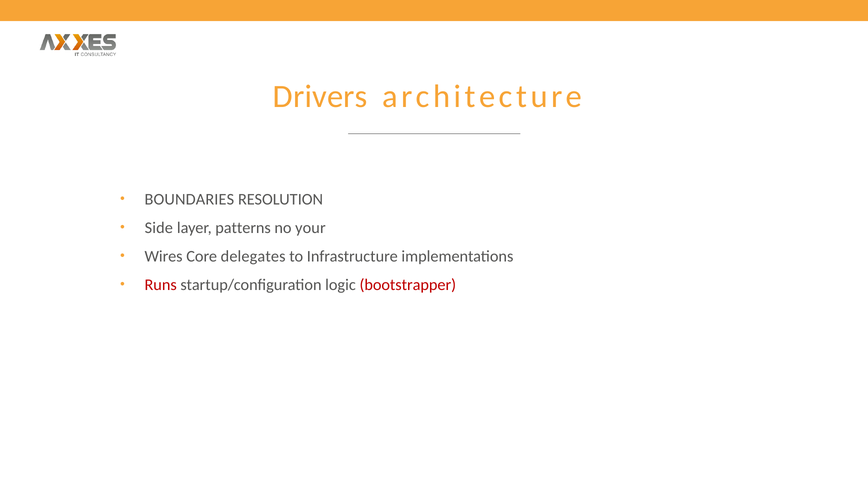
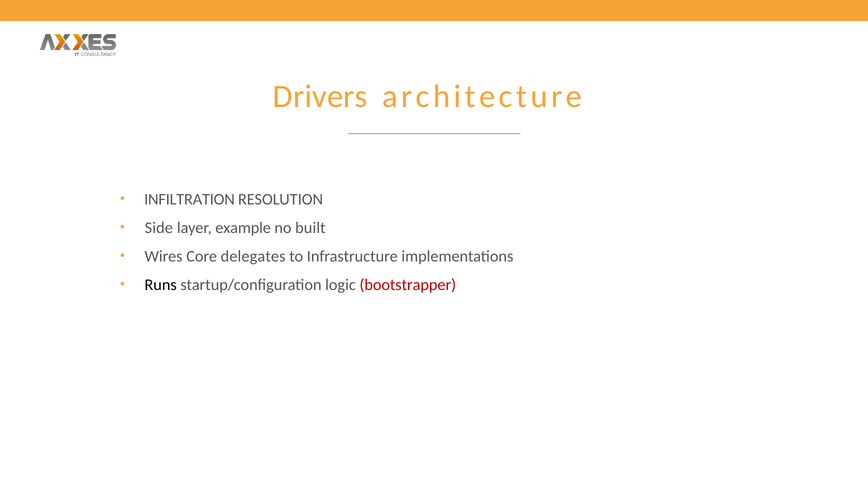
BOUNDARIES: BOUNDARIES -> INFILTRATION (190, 200)
patterns: patterns -> example (243, 228)
your: your -> built (310, 228)
Runs colour: red -> black (161, 285)
